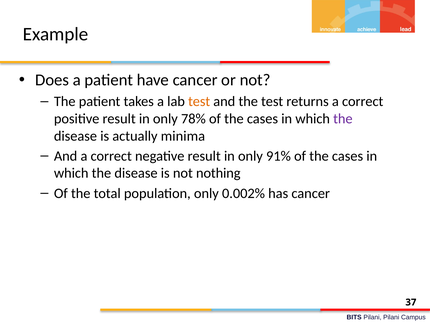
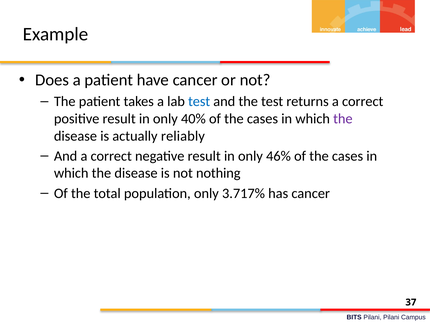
test colour: orange -> blue (199, 101)
78%: 78% -> 40% (193, 119)
minima: minima -> reliably (183, 136)
91%: 91% -> 46% (278, 156)
0.002%: 0.002% -> 3.717% (244, 193)
